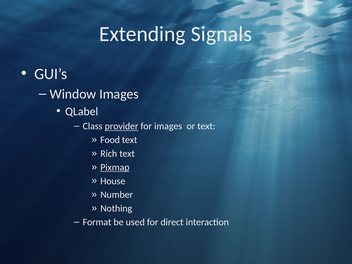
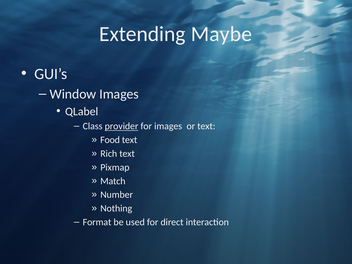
Signals: Signals -> Maybe (221, 34)
Pixmap underline: present -> none (115, 167)
House: House -> Match (113, 181)
